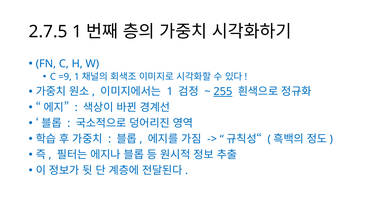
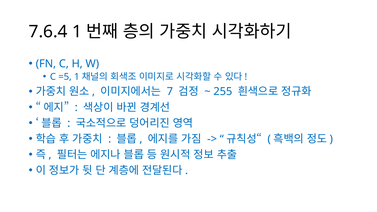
2.7.5: 2.7.5 -> 7.6.4 (48, 32)
=9: =9 -> =5 (65, 77)
1: 1 -> 7 (170, 92)
255 underline: present -> none (223, 92)
